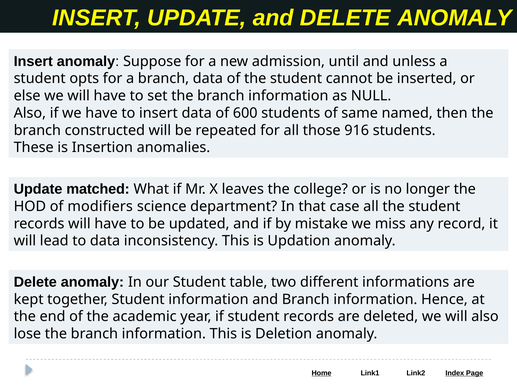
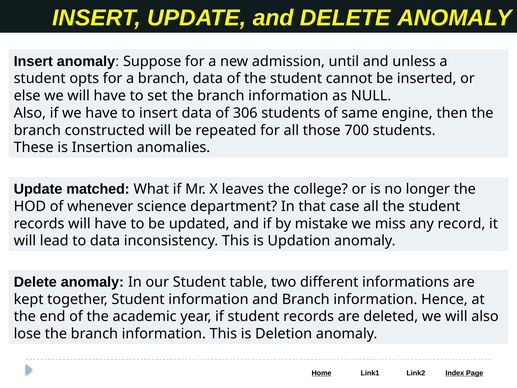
600: 600 -> 306 (245, 113)
named: named -> engine (407, 113)
916: 916 -> 700 (357, 130)
modifiers: modifiers -> whenever (100, 206)
